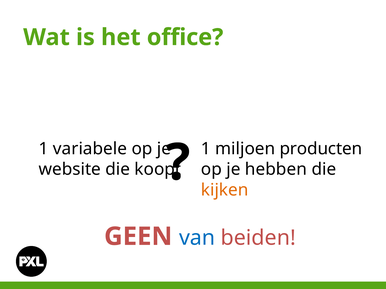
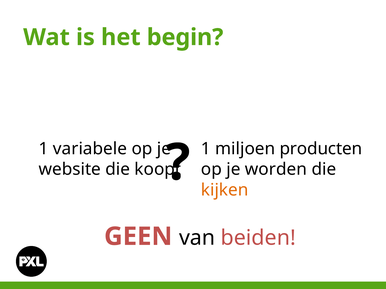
office: office -> begin (185, 37)
hebben: hebben -> worden (276, 170)
van colour: blue -> black (197, 238)
